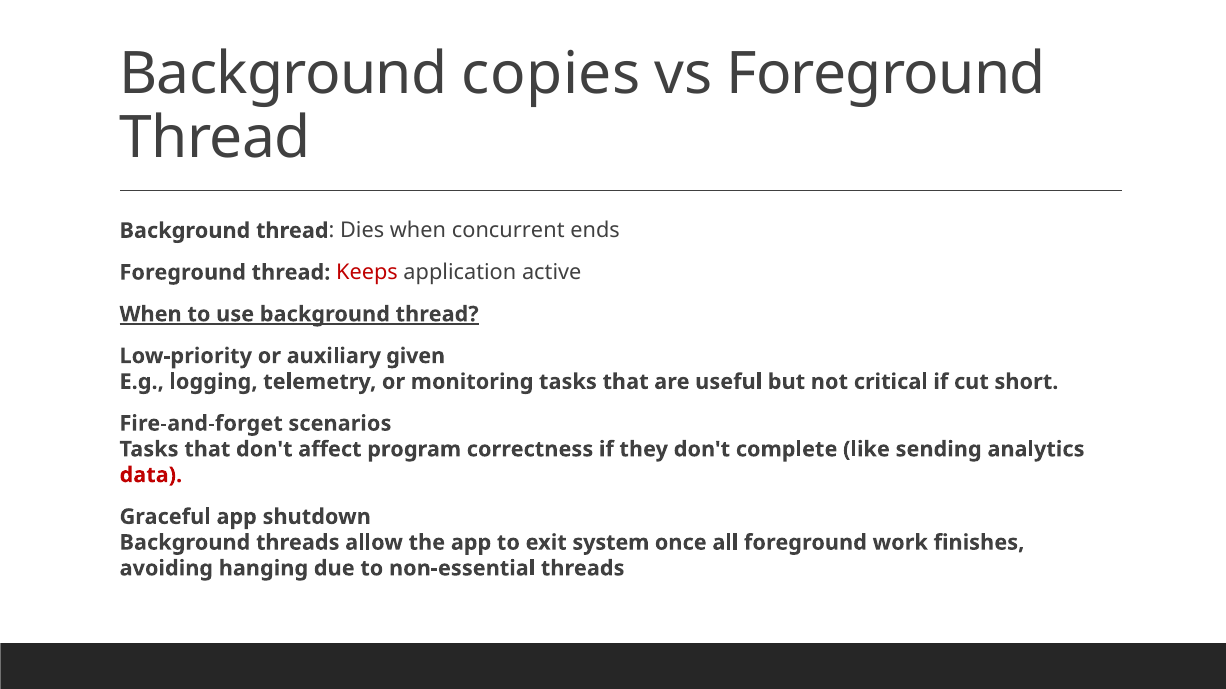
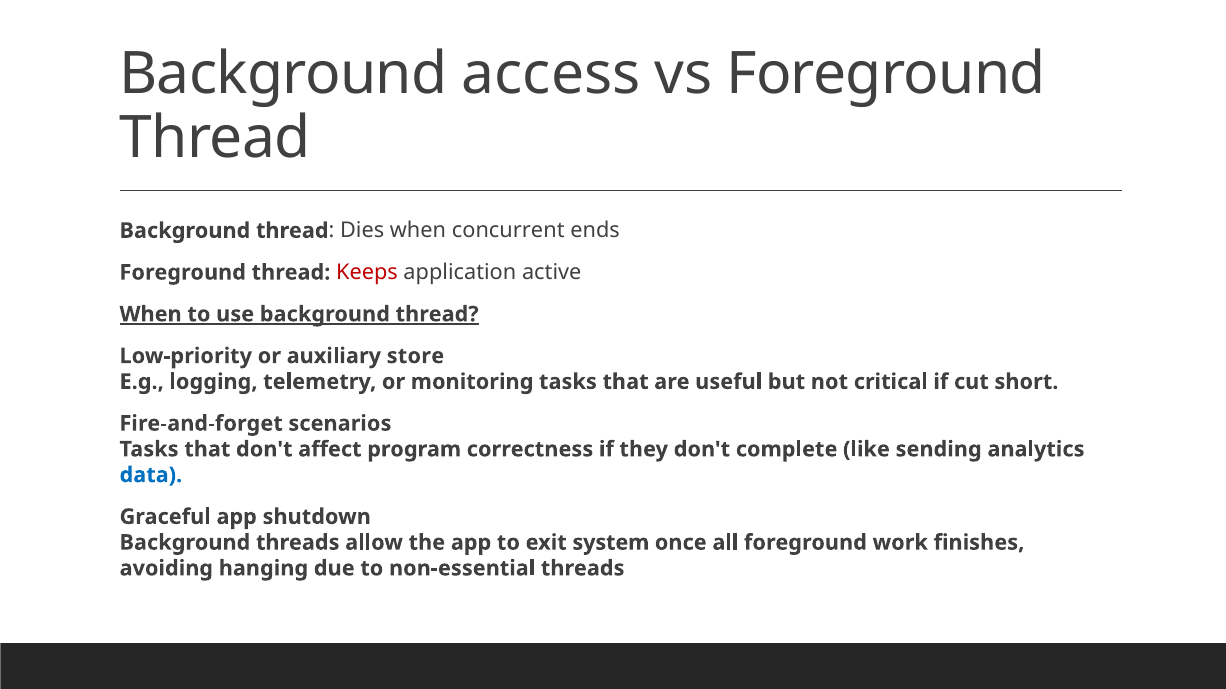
copies: copies -> access (551, 75)
given: given -> store (415, 356)
data colour: red -> blue (151, 475)
